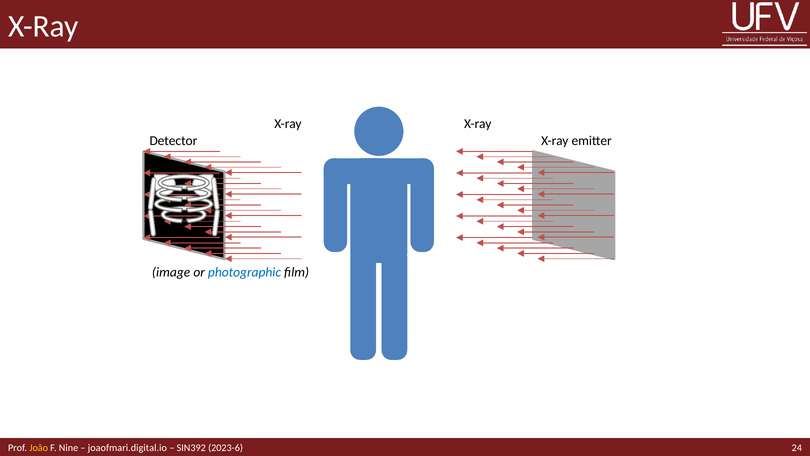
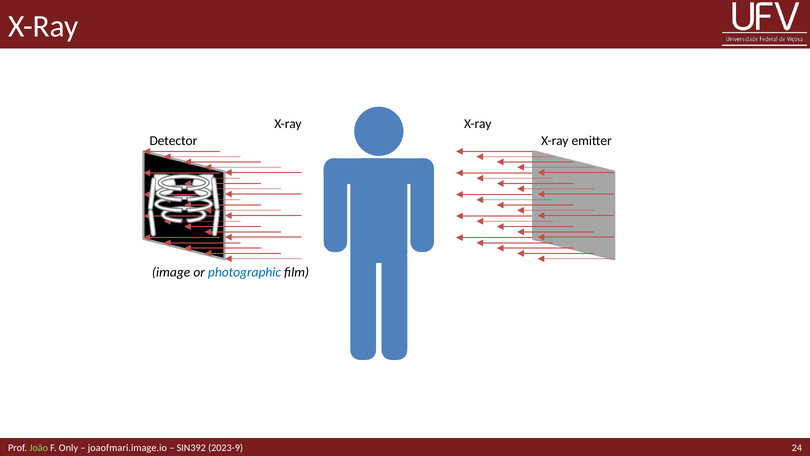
João colour: yellow -> light green (39, 448)
Nine: Nine -> Only (68, 448)
joaofmari.digital.io: joaofmari.digital.io -> joaofmari.image.io (127, 448)
2023-6: 2023-6 -> 2023-9 (226, 448)
